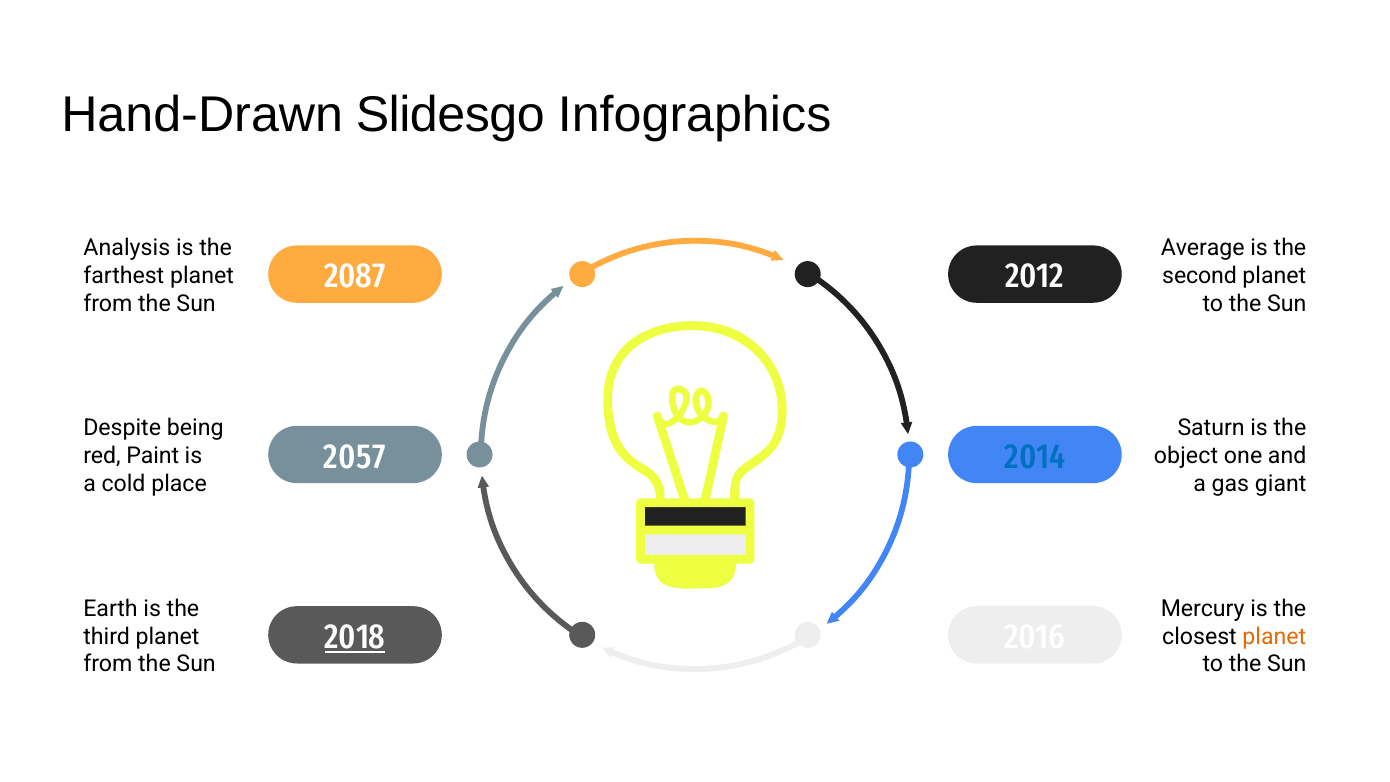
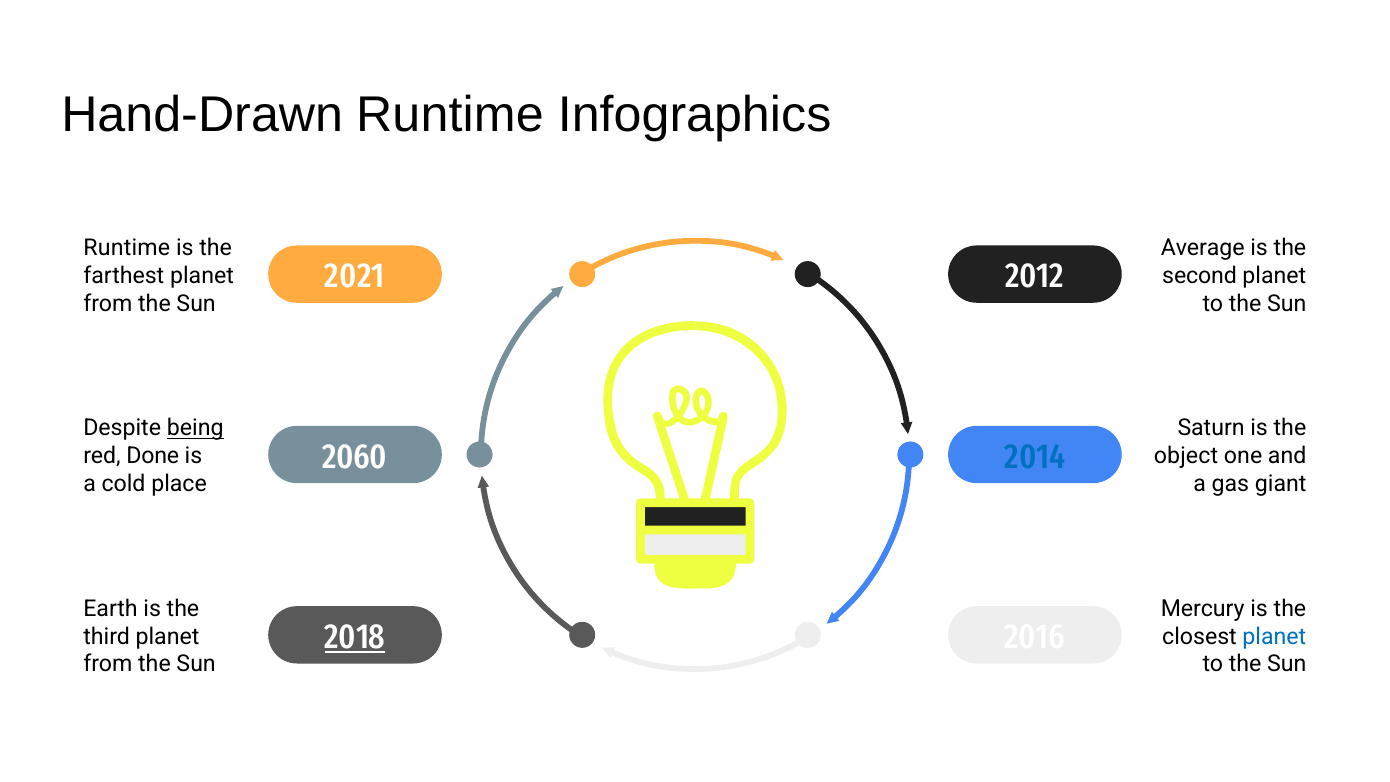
Hand-Drawn Slidesgo: Slidesgo -> Runtime (450, 115)
Analysis: Analysis -> Runtime (127, 248)
2087: 2087 -> 2021 (355, 276)
being underline: none -> present (195, 428)
2057: 2057 -> 2060 (355, 457)
Paint: Paint -> Done (153, 456)
planet colour: orange -> blue (1274, 636)
